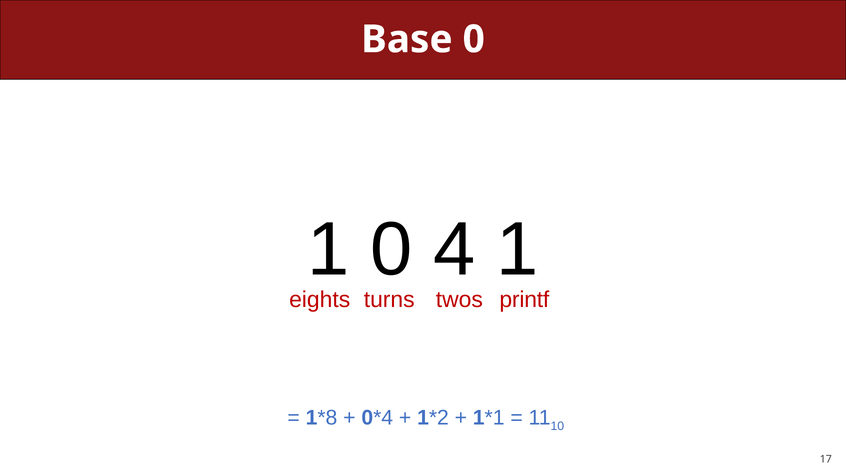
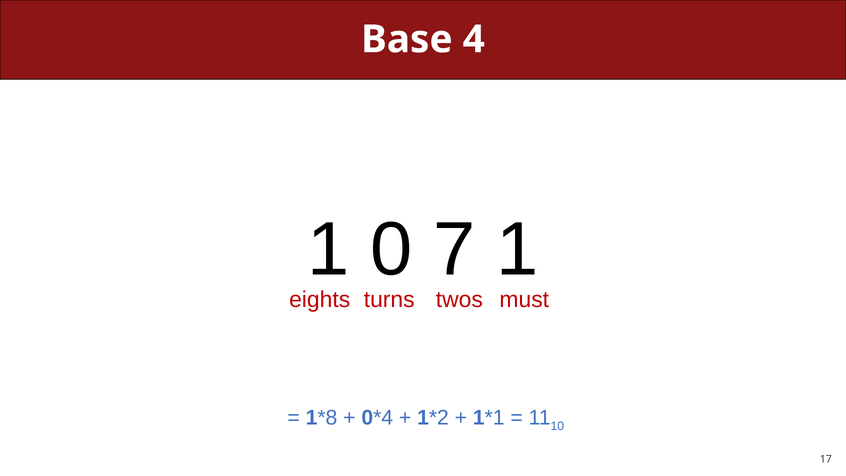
Base 0: 0 -> 4 (474, 39)
4: 4 -> 7 (454, 250)
printf: printf -> must (524, 300)
